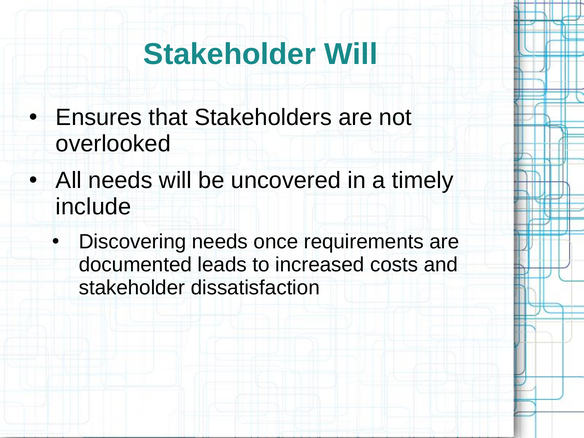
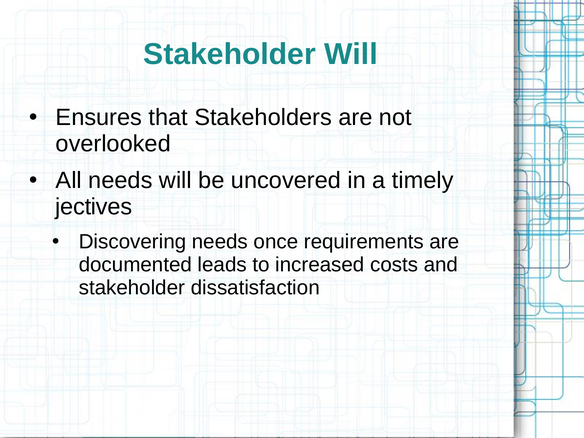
include: include -> jectives (94, 207)
